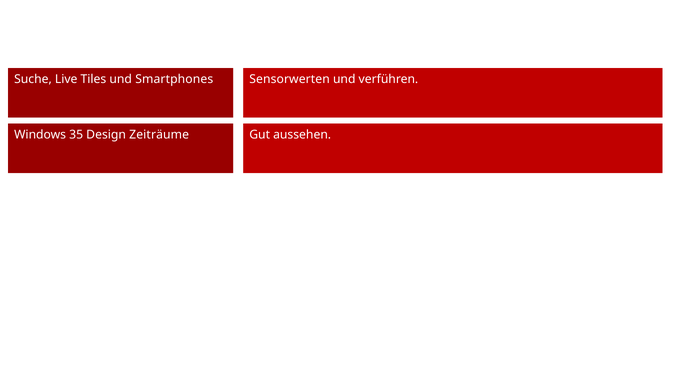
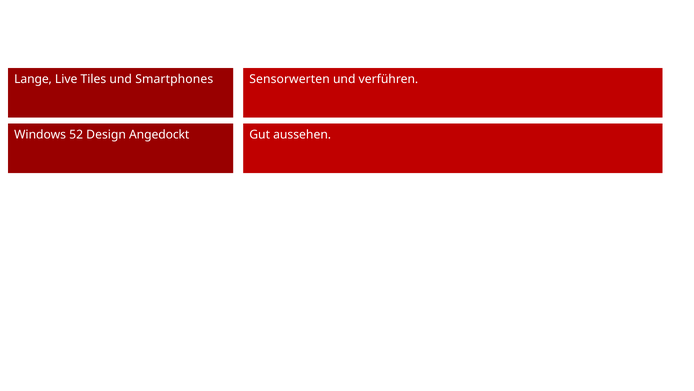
Suche: Suche -> Lange (33, 79)
35: 35 -> 52 (76, 135)
Zeiträume: Zeiträume -> Angedockt (159, 135)
